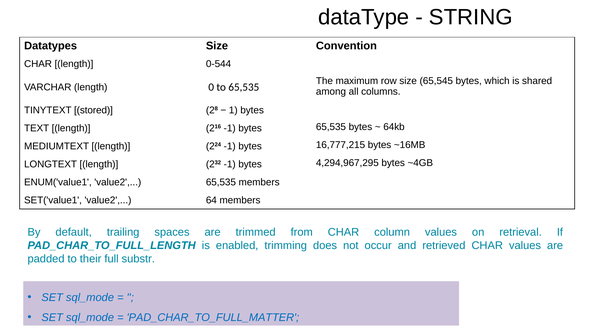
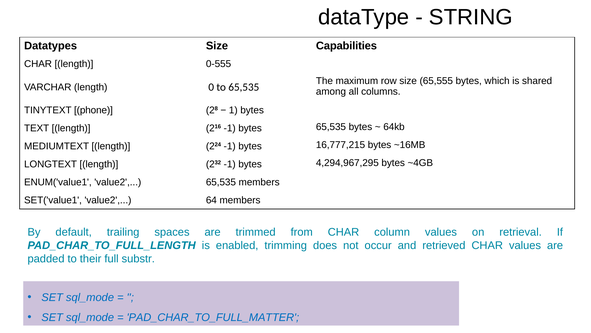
Convention: Convention -> Capabilities (346, 46)
0-544: 0-544 -> 0-555 (219, 64)
65,545: 65,545 -> 65,555 (436, 81)
stored: stored -> phone (93, 110)
